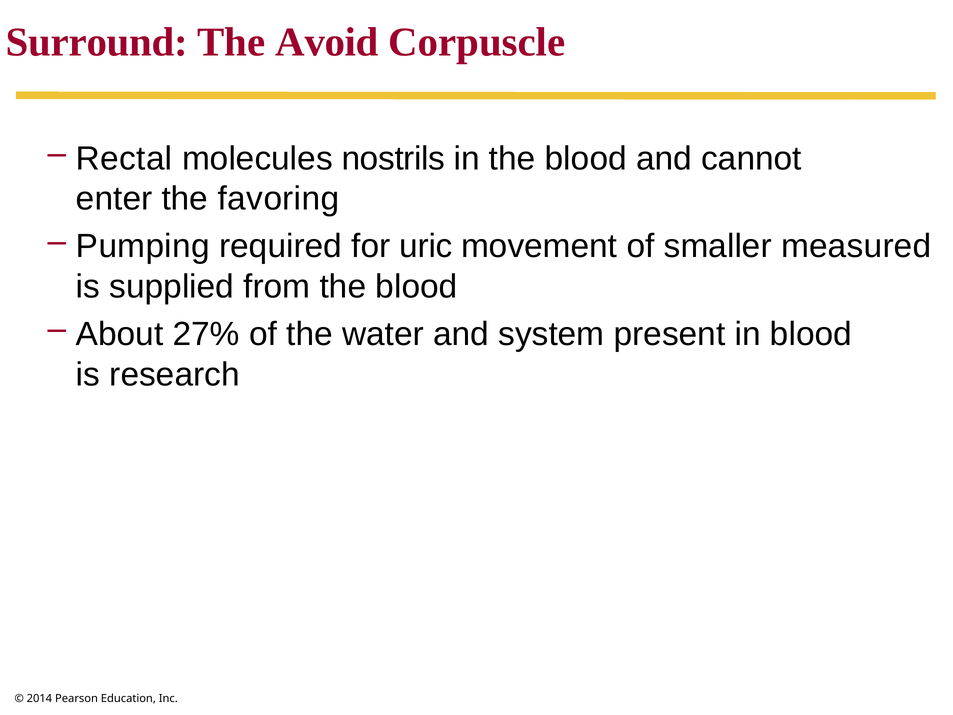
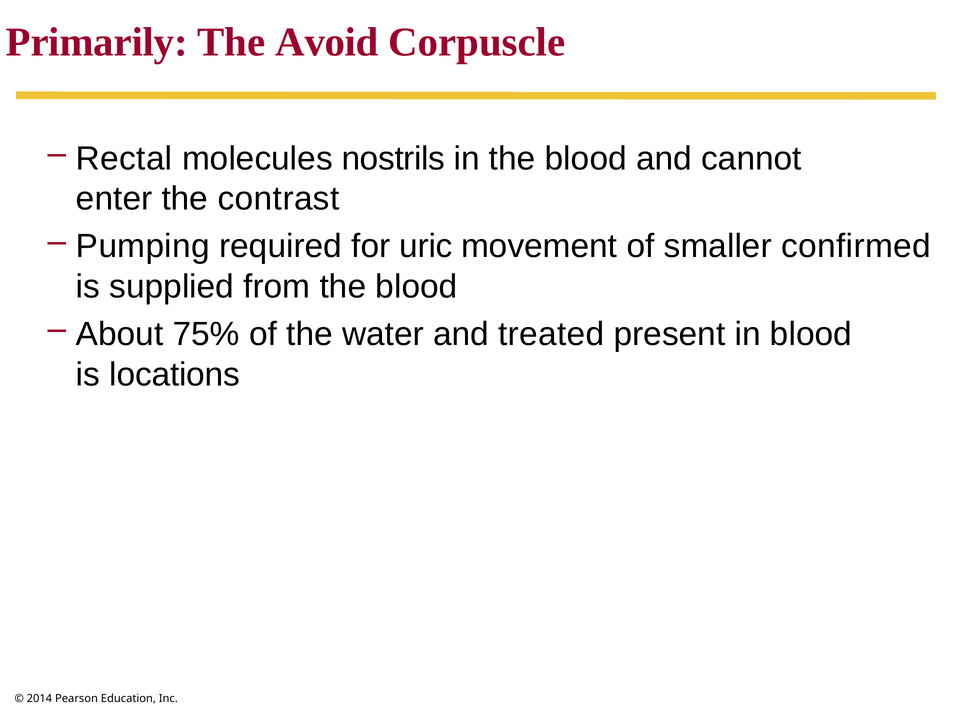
Surround: Surround -> Primarily (97, 42)
favoring: favoring -> contrast (279, 199)
measured: measured -> confirmed (856, 246)
27%: 27% -> 75% (206, 334)
system: system -> treated (551, 334)
research: research -> locations (175, 374)
